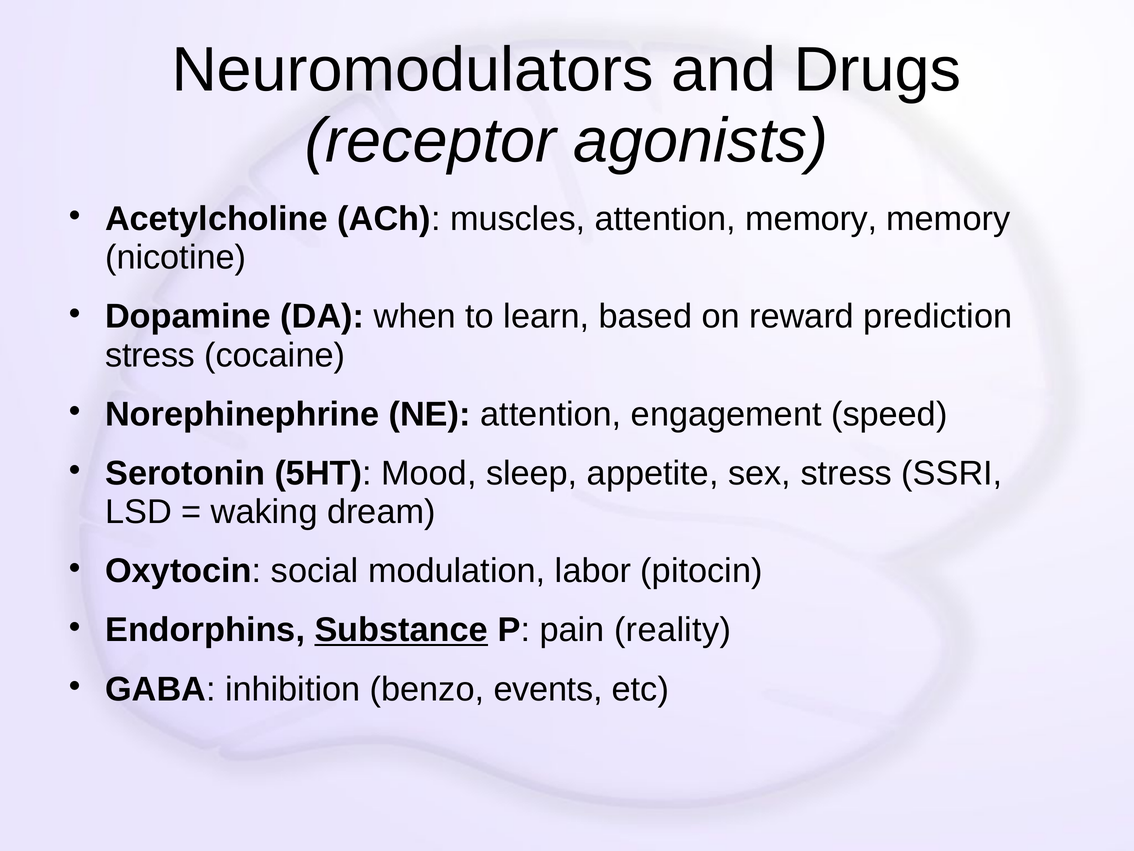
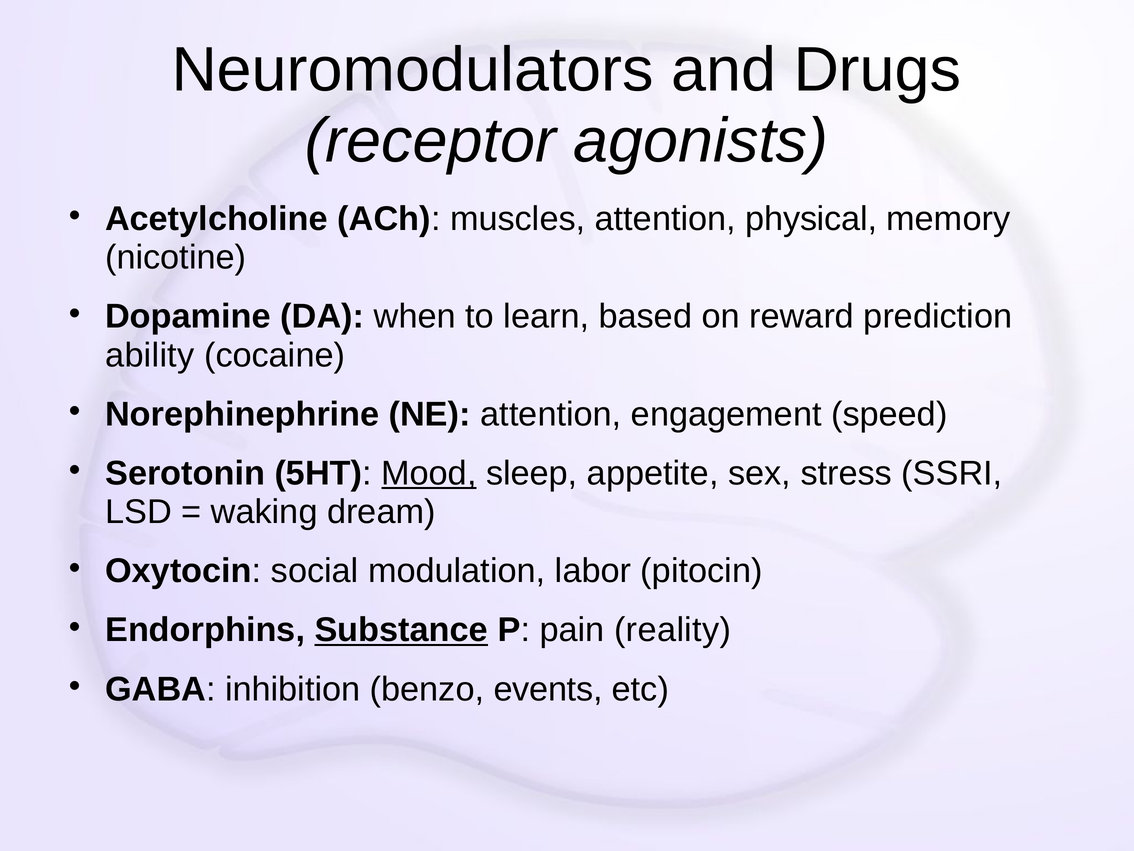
attention memory: memory -> physical (811, 219)
stress: stress -> ability (150, 355)
Mood underline: none -> present (429, 473)
